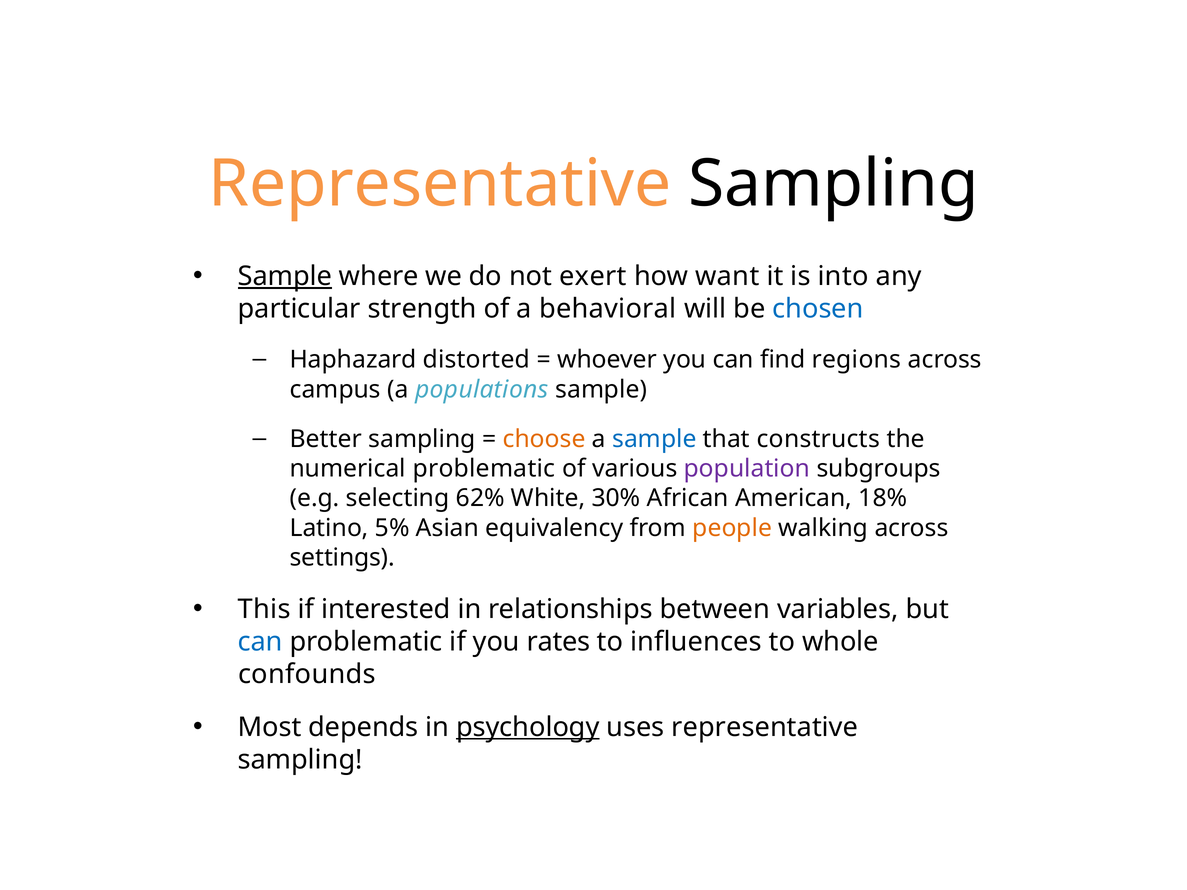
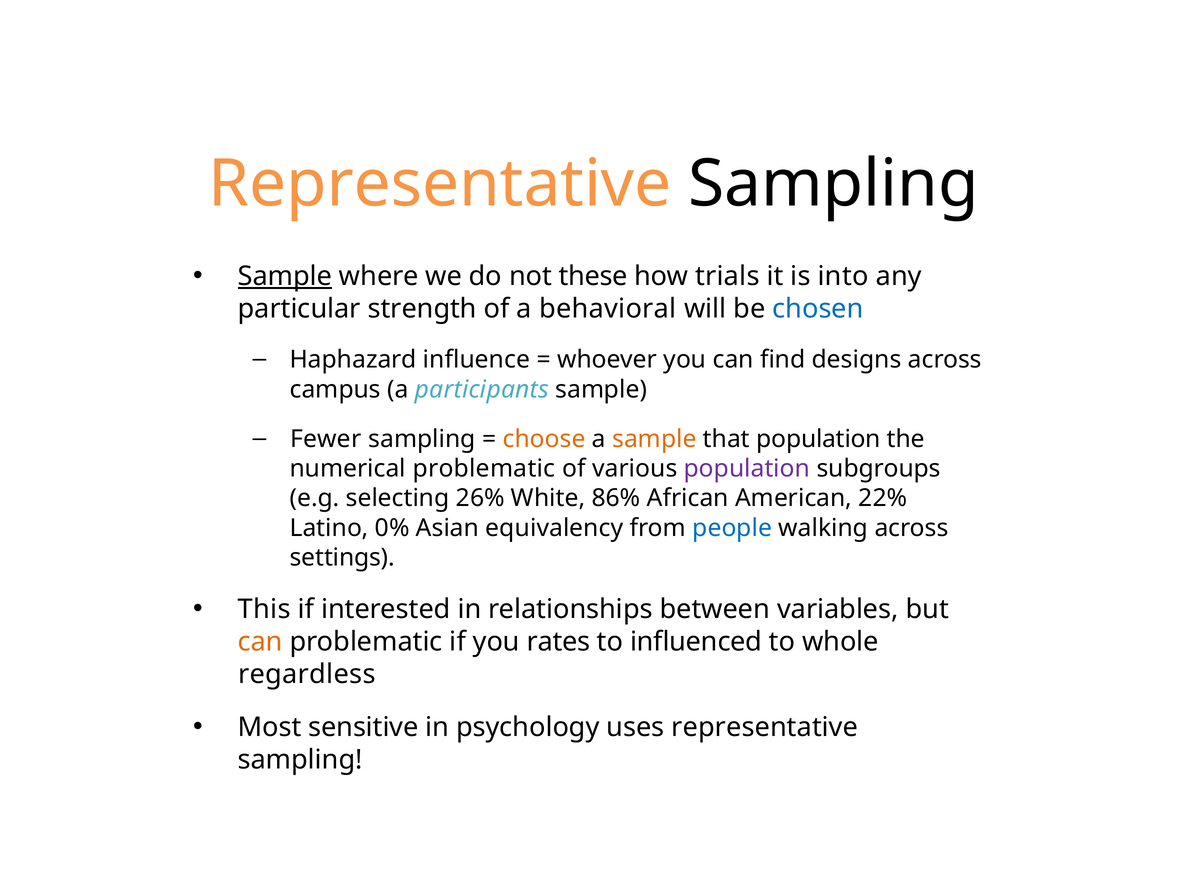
exert: exert -> these (593, 276)
want: want -> trials (727, 276)
distorted: distorted -> influence (476, 360)
regions: regions -> designs (857, 360)
populations: populations -> participants (482, 389)
Better: Better -> Fewer (326, 439)
sample colour: blue -> orange (654, 439)
that constructs: constructs -> population (819, 439)
62%: 62% -> 26% (480, 498)
30%: 30% -> 86% (616, 498)
18%: 18% -> 22% (883, 498)
5%: 5% -> 0% (392, 528)
people colour: orange -> blue (732, 528)
can colour: blue -> orange (260, 642)
influences: influences -> influenced (696, 642)
confounds: confounds -> regardless (307, 675)
depends: depends -> sensitive (363, 727)
psychology underline: present -> none (528, 727)
